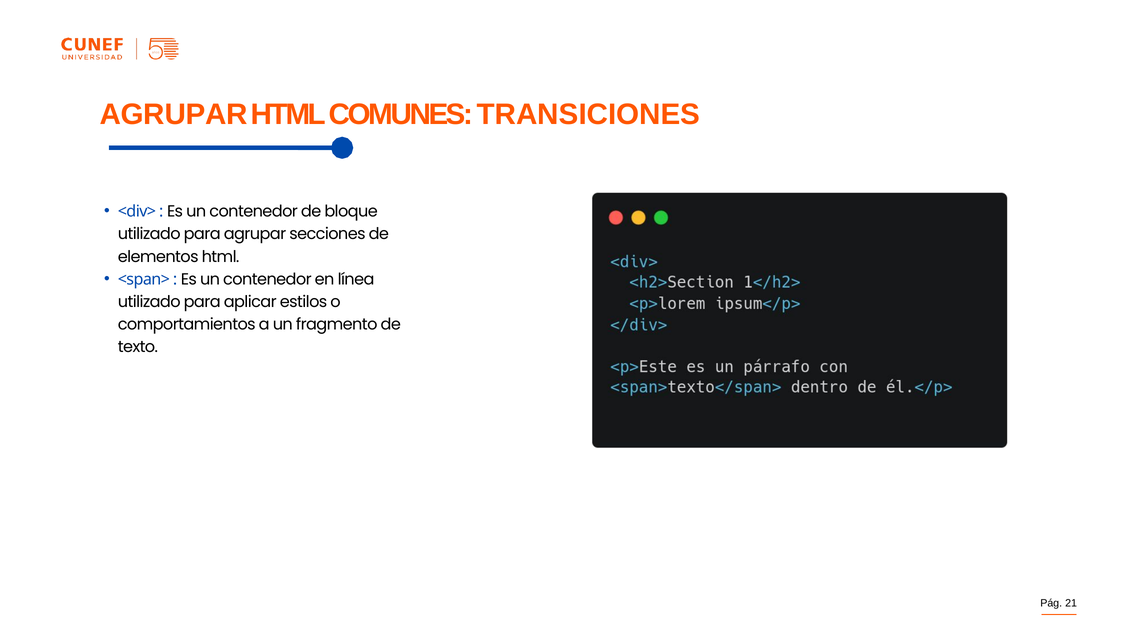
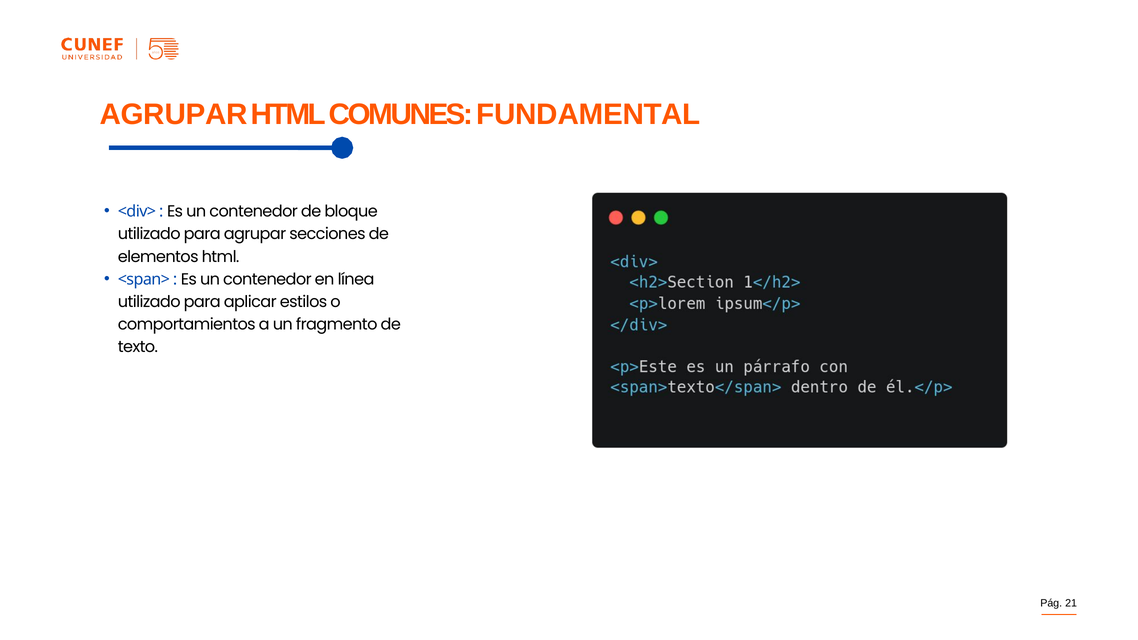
TRANSICIONES: TRANSICIONES -> FUNDAMENTAL (589, 114)
